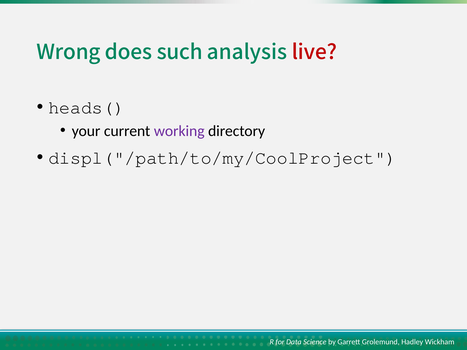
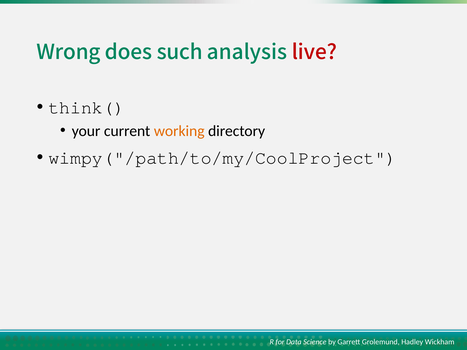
heads(: heads( -> think( (87, 108)
working colour: purple -> orange (179, 131)
displ("/path/to/my/CoolProject: displ("/path/to/my/CoolProject -> wimpy("/path/to/my/CoolProject (222, 158)
